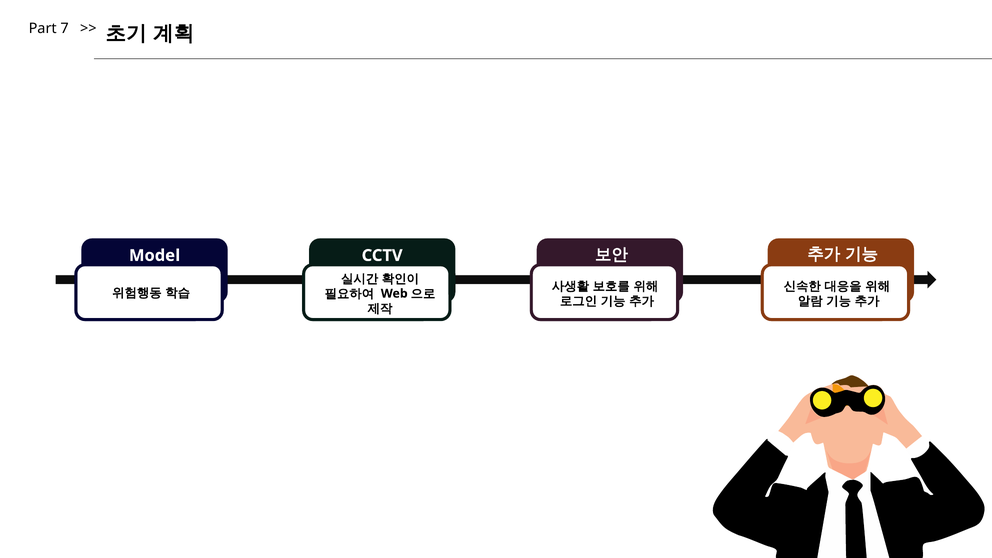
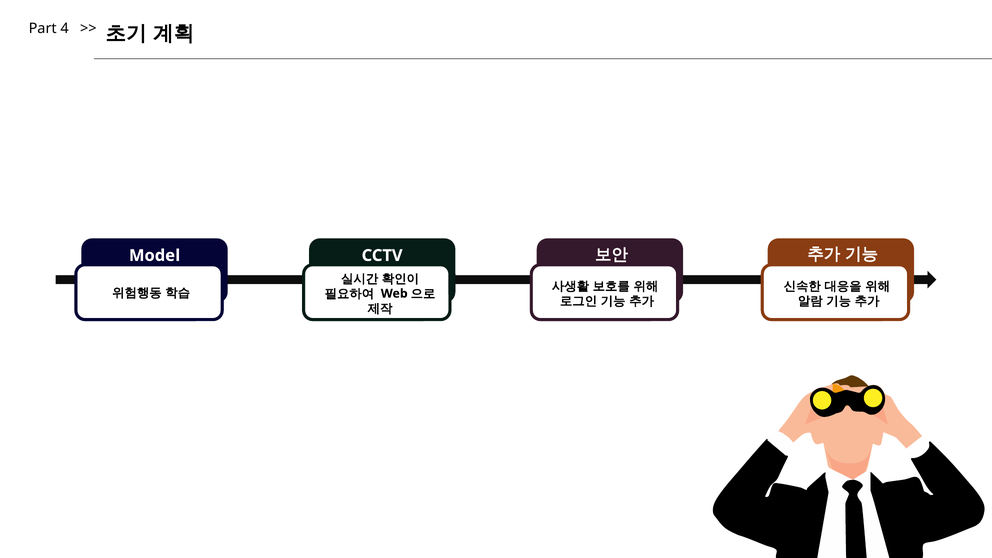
7: 7 -> 4 (65, 29)
